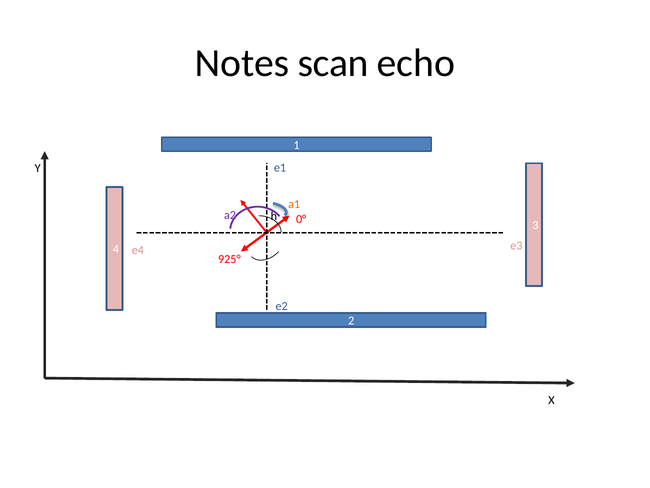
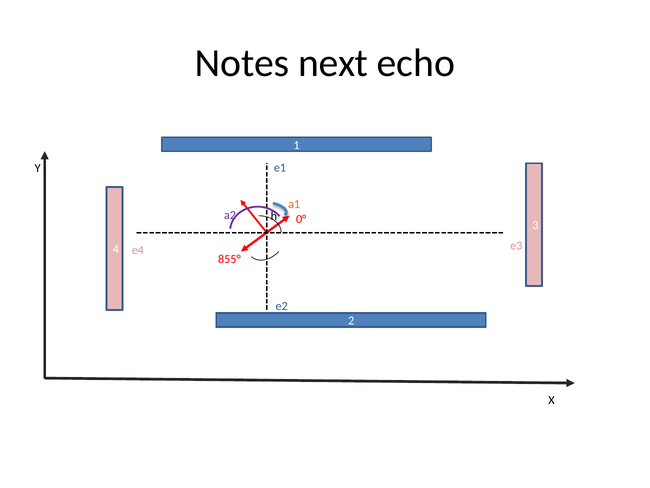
scan: scan -> next (333, 63)
925°: 925° -> 855° (229, 259)
